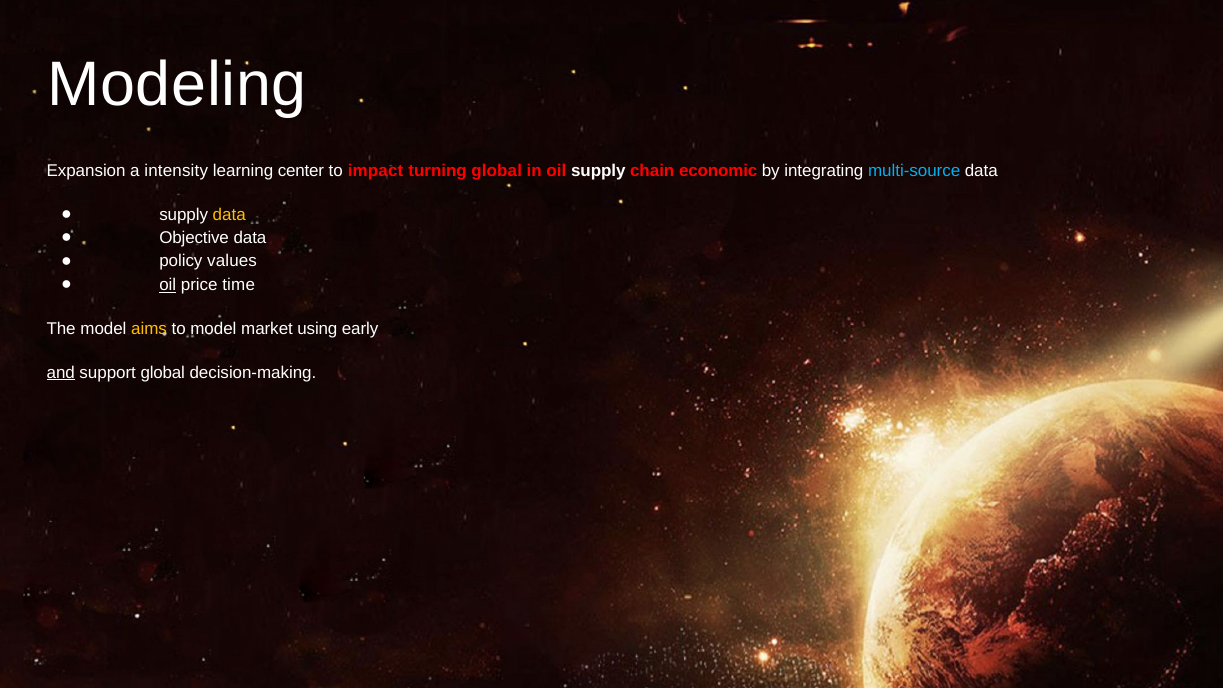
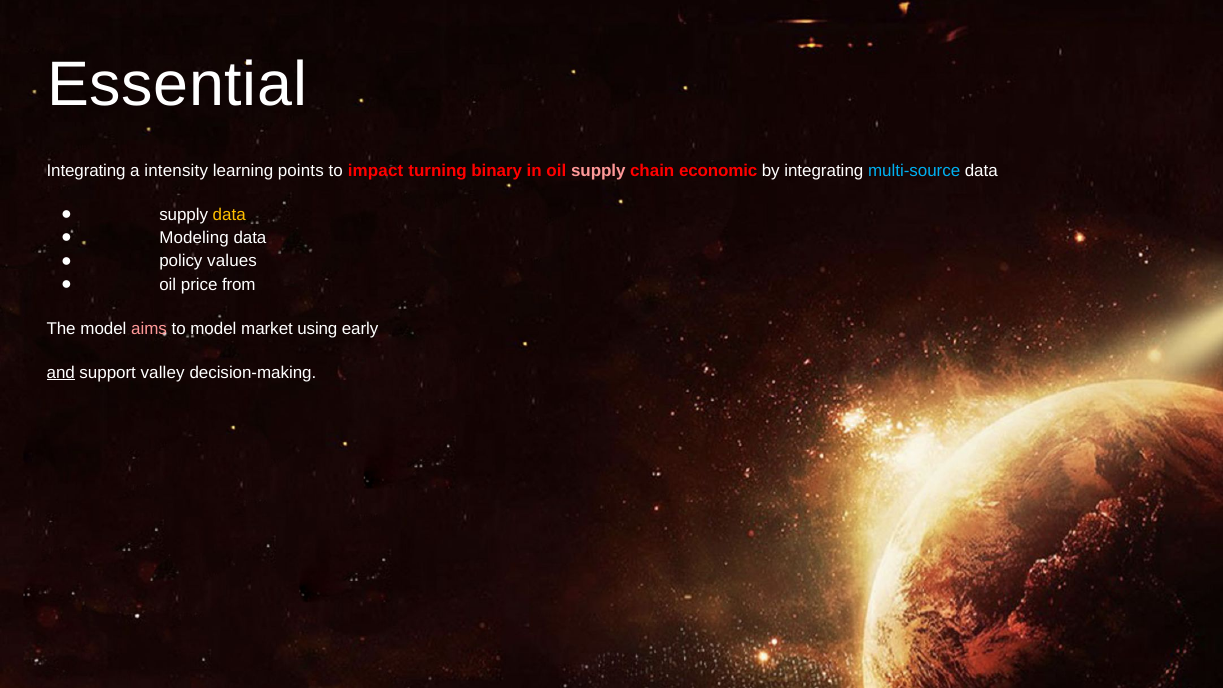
Modeling: Modeling -> Essential (177, 85)
Expansion: Expansion -> Integrating (86, 171)
center: center -> points (301, 171)
turning global: global -> binary (497, 171)
supply colour: white -> pink (598, 171)
Objective: Objective -> Modeling (194, 238)
oil underline: present -> none (168, 285)
time: time -> from (239, 285)
aims colour: yellow -> pink (149, 329)
support global: global -> valley (163, 372)
